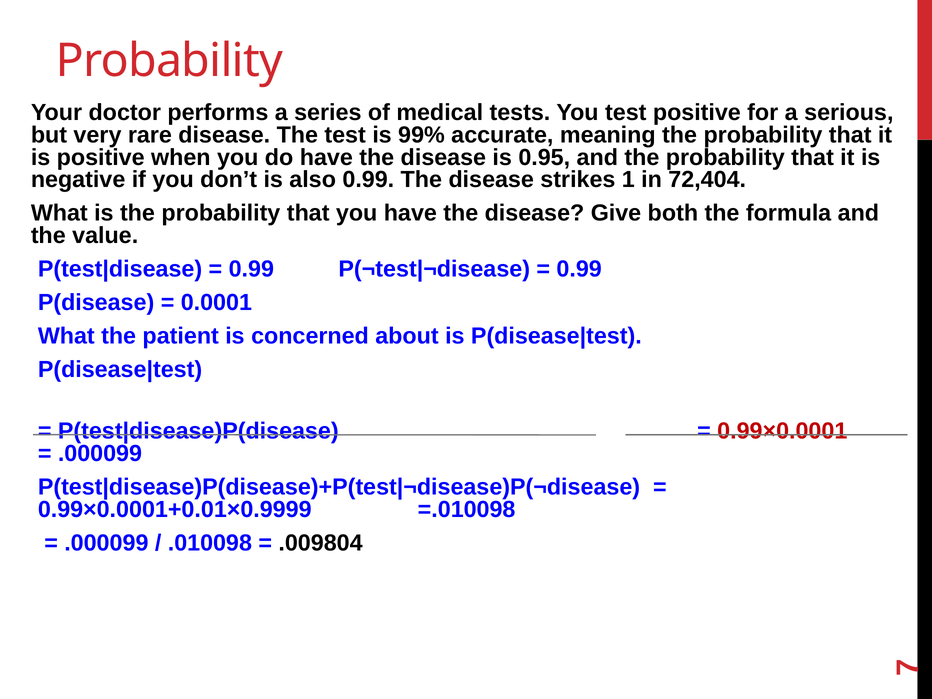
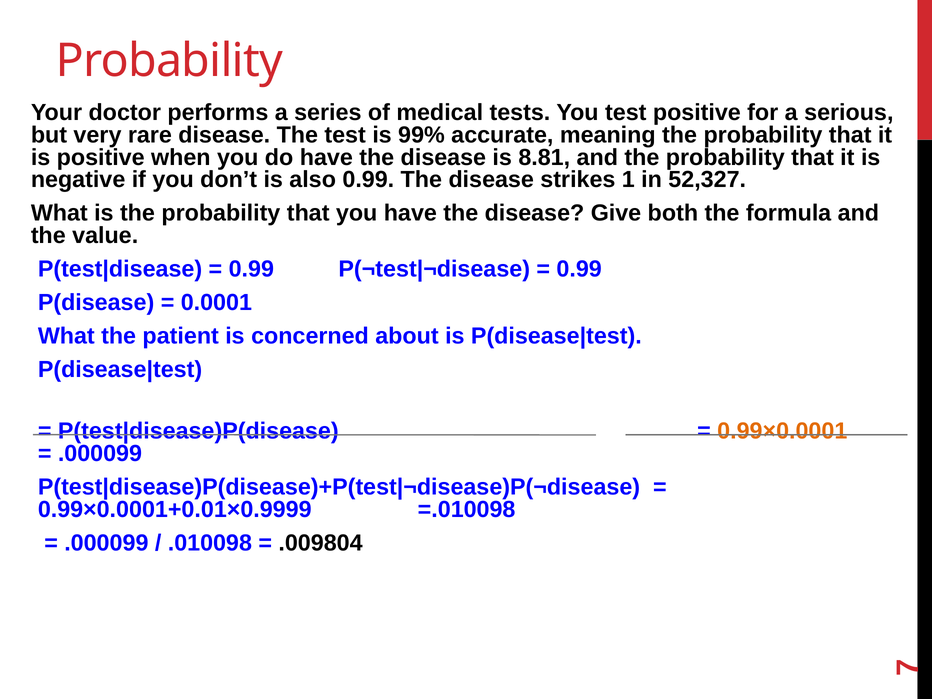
0.95: 0.95 -> 8.81 (544, 157)
72,404: 72,404 -> 52,327 (707, 180)
0.99×0.0001 colour: red -> orange (782, 431)
